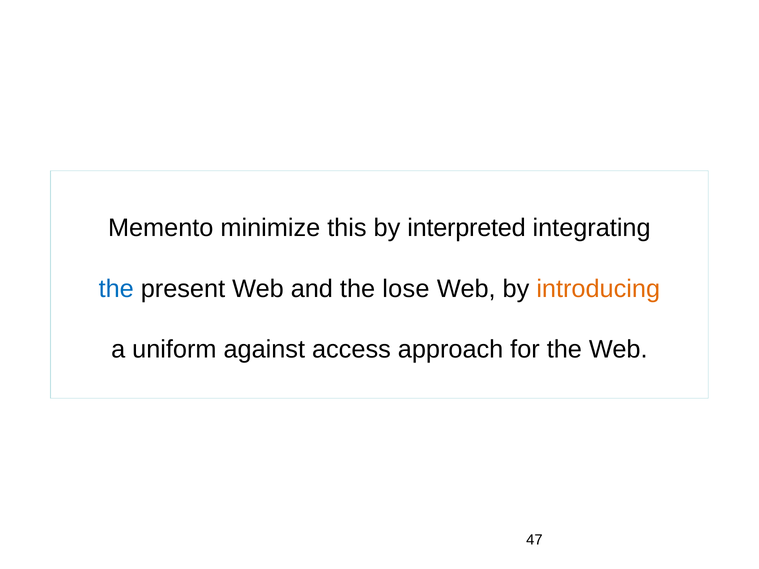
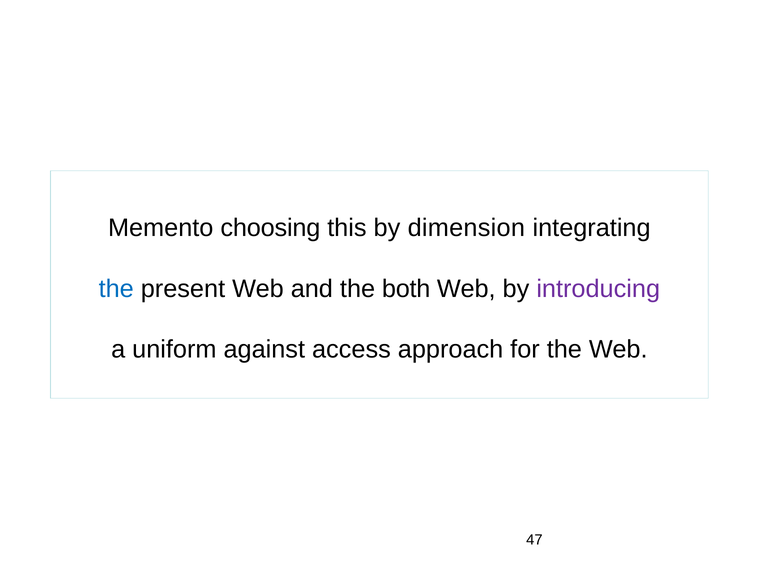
minimize: minimize -> choosing (270, 228)
interpreted: interpreted -> dimension (466, 228)
lose: lose -> both (406, 289)
introducing colour: orange -> purple (598, 289)
